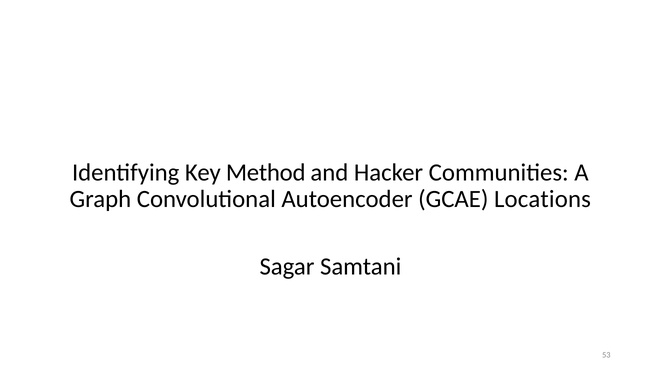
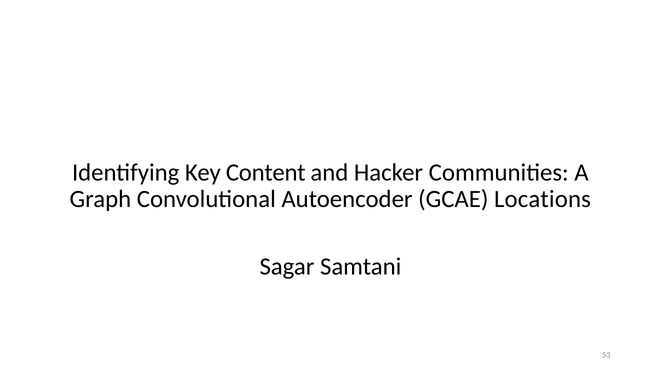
Method: Method -> Content (266, 172)
